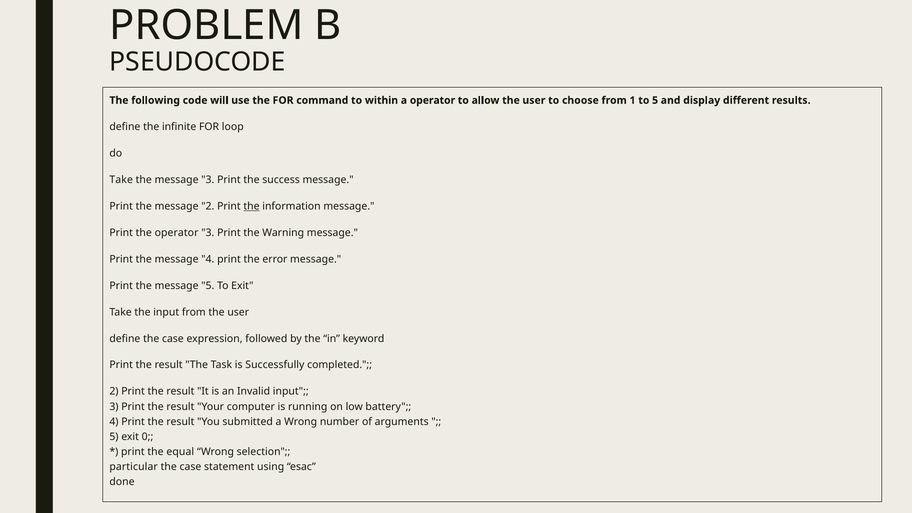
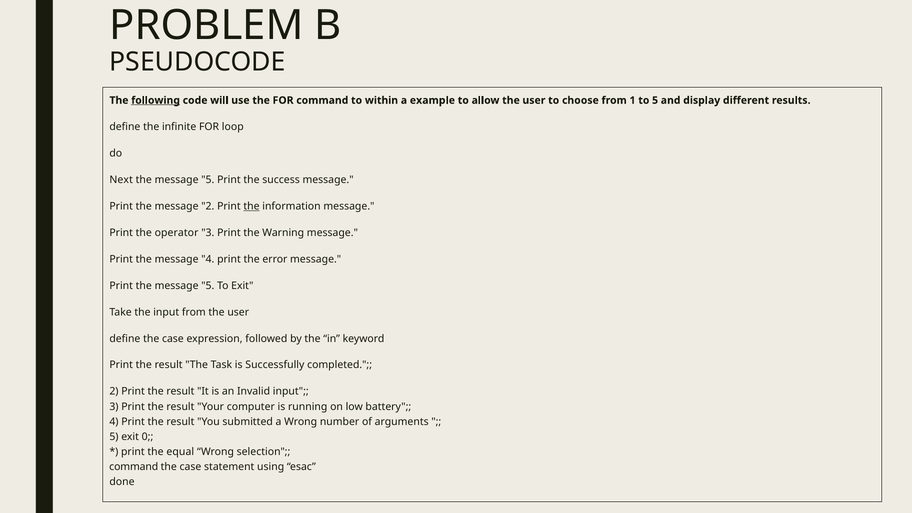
following underline: none -> present (156, 100)
a operator: operator -> example (432, 100)
Take: Take -> Next (121, 180)
3: 3 -> 5 (208, 180)
particular: particular -> command (134, 467)
